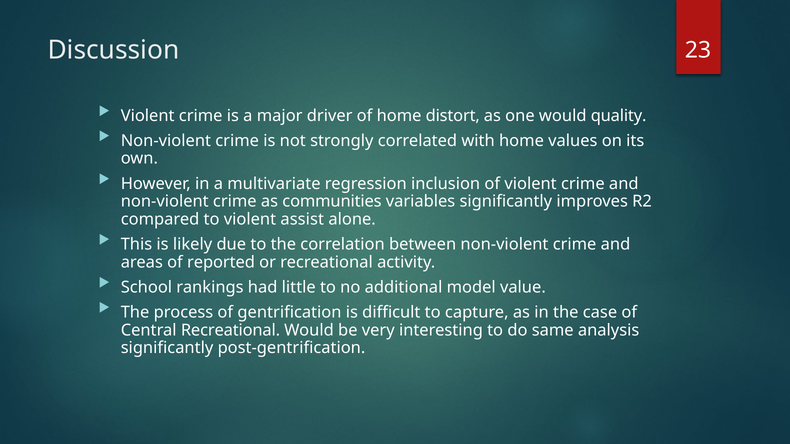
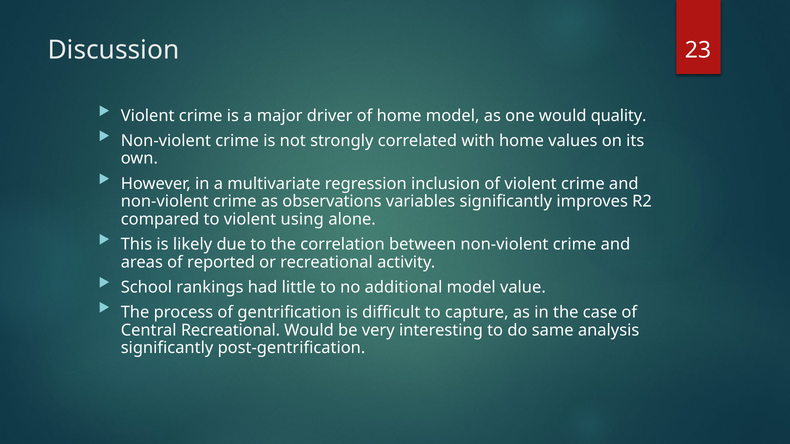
home distort: distort -> model (453, 116)
communities: communities -> observations (332, 202)
assist: assist -> using (302, 219)
